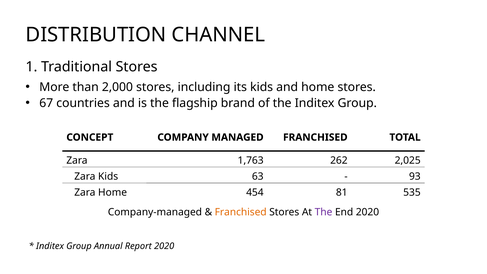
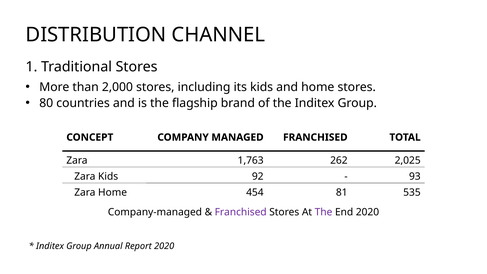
67: 67 -> 80 (46, 103)
63: 63 -> 92 (258, 176)
Franchised colour: orange -> purple (241, 212)
